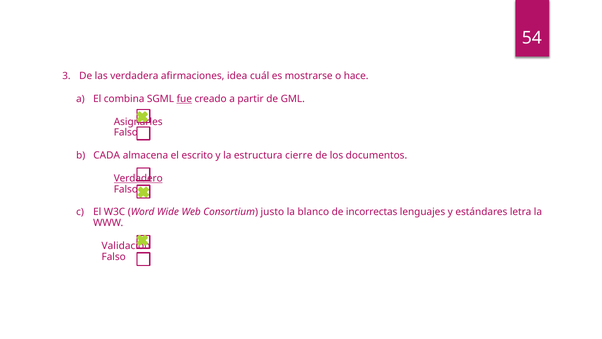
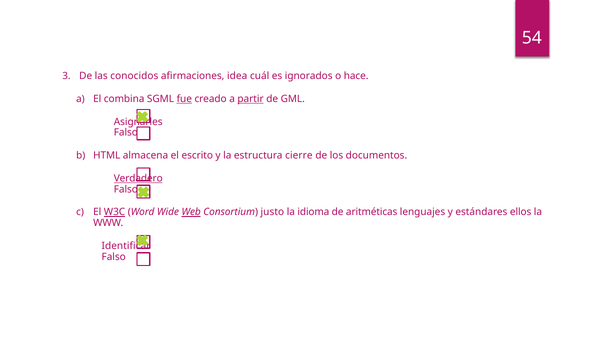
verdadera: verdadera -> conocidos (134, 76)
mostrarse: mostrarse -> ignorados (309, 76)
partir underline: none -> present (251, 99)
CADA: CADA -> HTML (107, 155)
W3C underline: none -> present (115, 212)
Web underline: none -> present (191, 212)
blanco: blanco -> idioma (313, 212)
incorrectas: incorrectas -> aritméticas (372, 212)
letra: letra -> ellos (521, 212)
Validación: Validación -> Identificar (126, 246)
